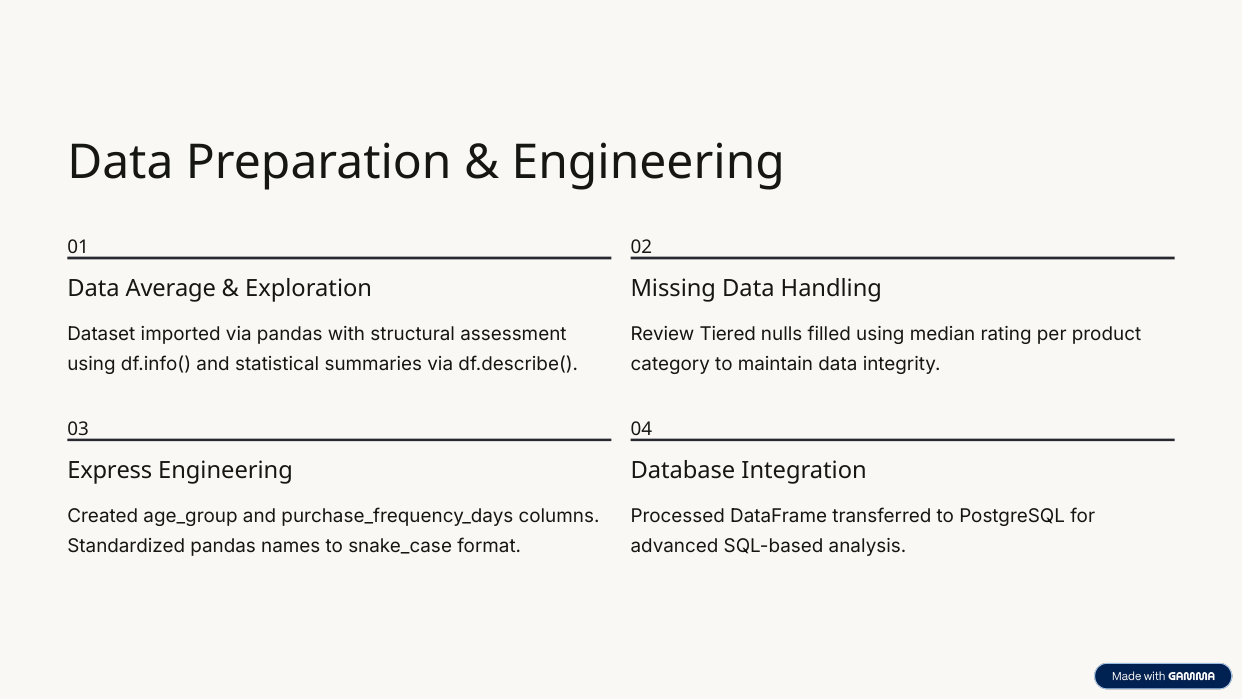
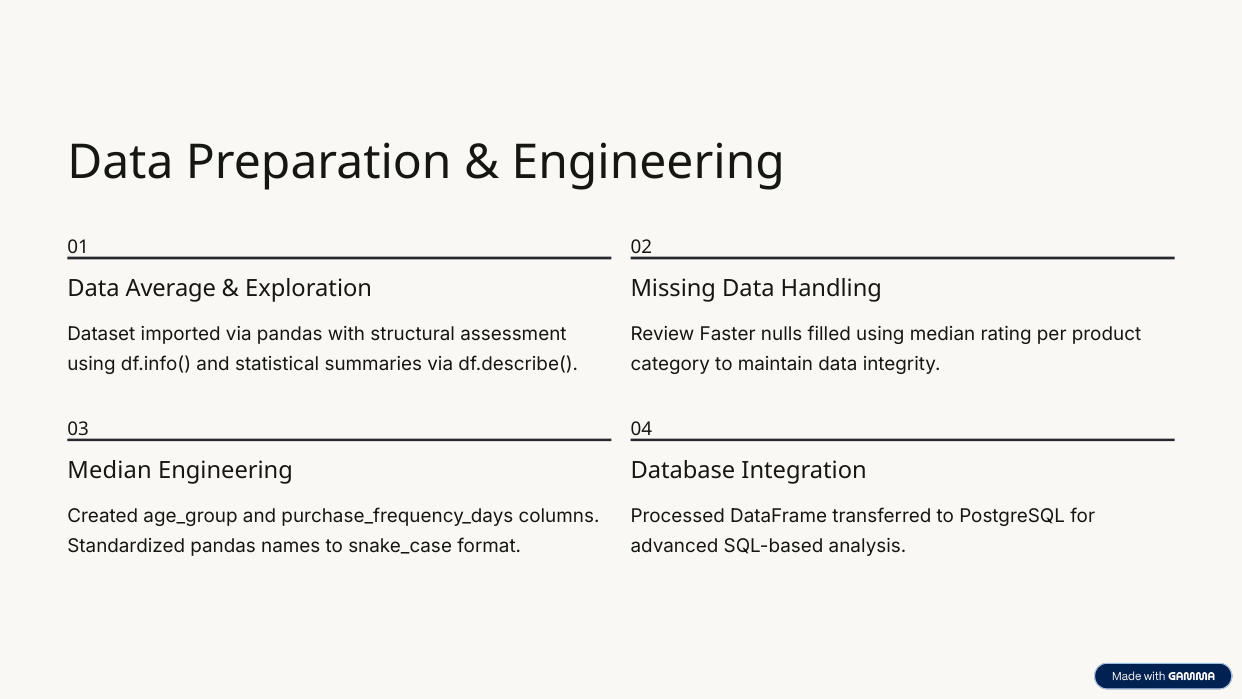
Tiered: Tiered -> Faster (728, 334)
Express: Express -> Median (110, 470)
